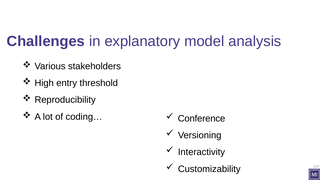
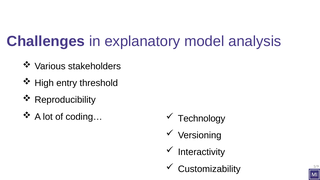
Conference: Conference -> Technology (202, 119)
